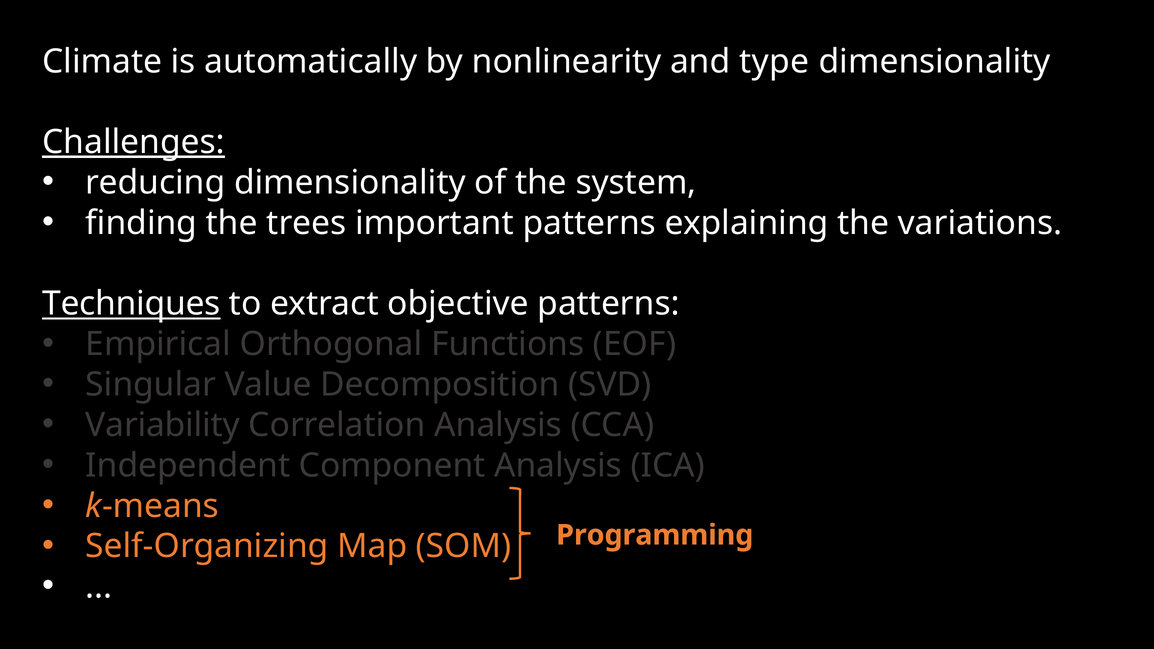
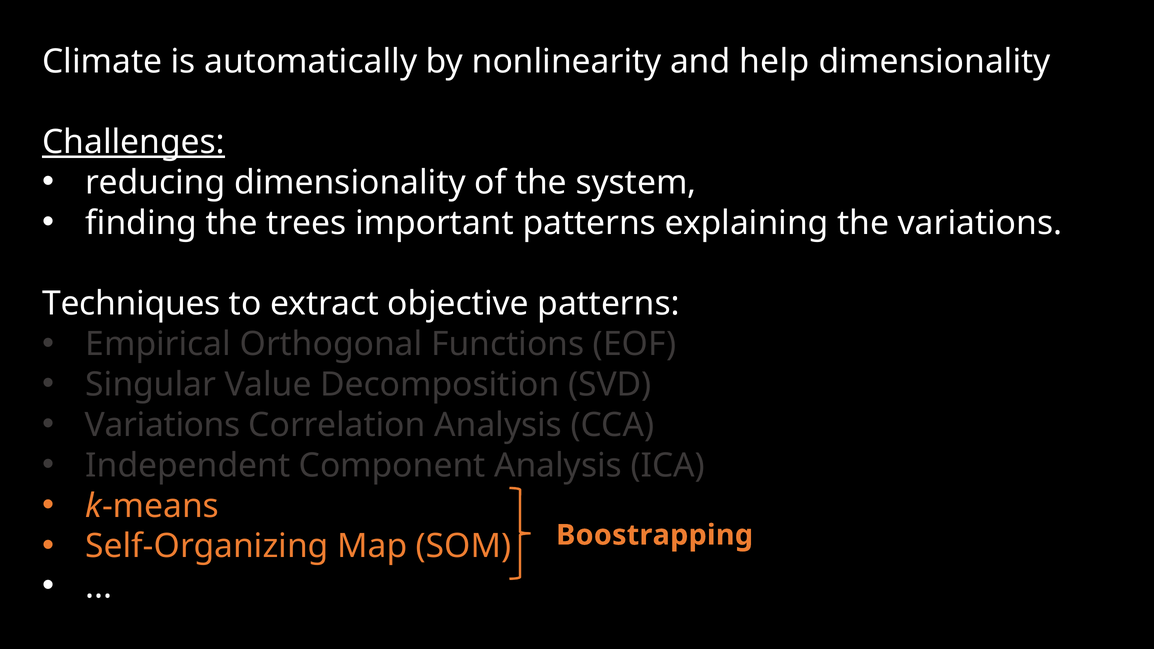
type: type -> help (774, 61)
Techniques underline: present -> none (131, 304)
Variability: Variability -> Variations (163, 425)
Programming: Programming -> Boostrapping (655, 535)
